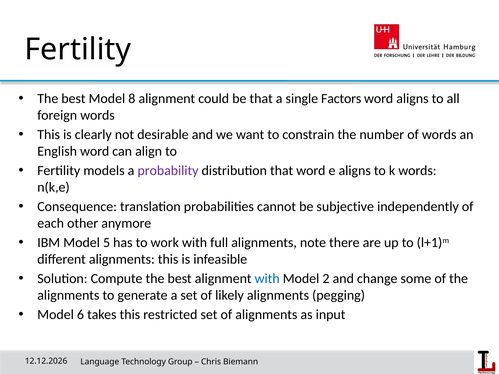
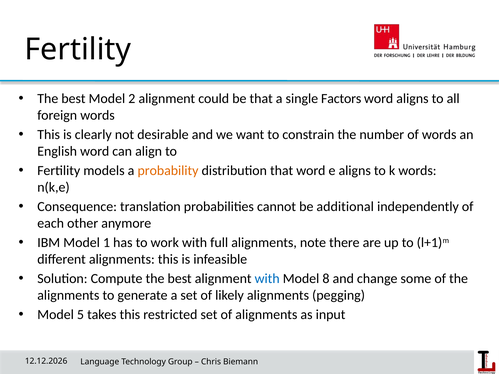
8: 8 -> 2 (132, 99)
probability colour: purple -> orange (168, 171)
subjective: subjective -> additional (345, 207)
5: 5 -> 1 (107, 243)
2: 2 -> 8 (326, 279)
6: 6 -> 5 (80, 315)
